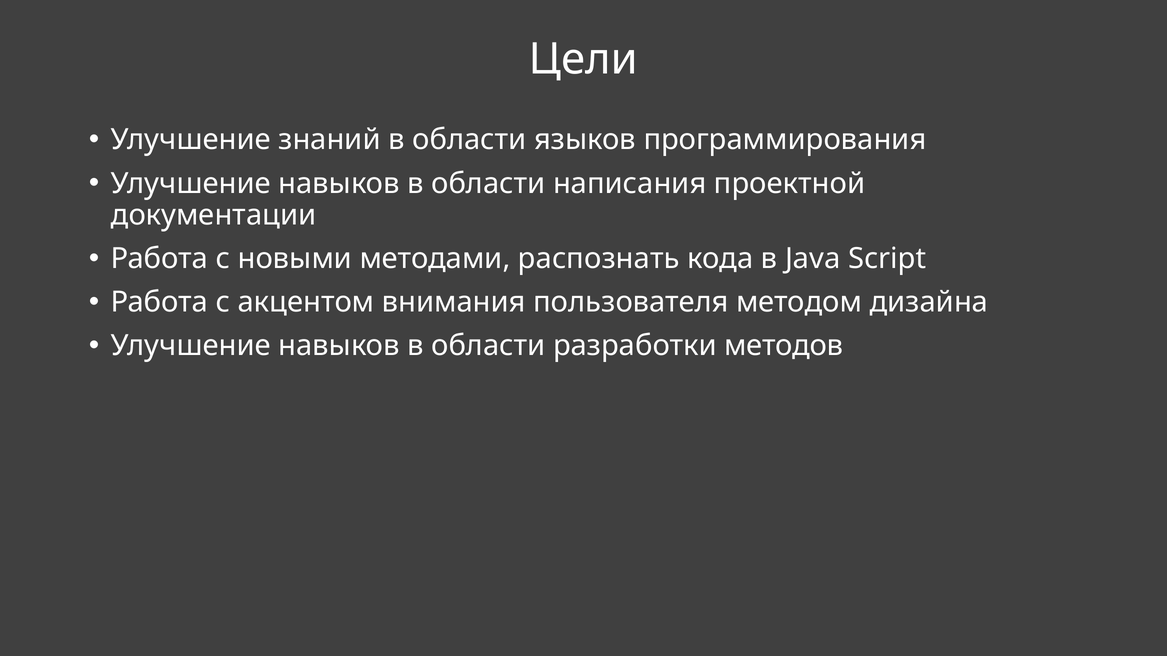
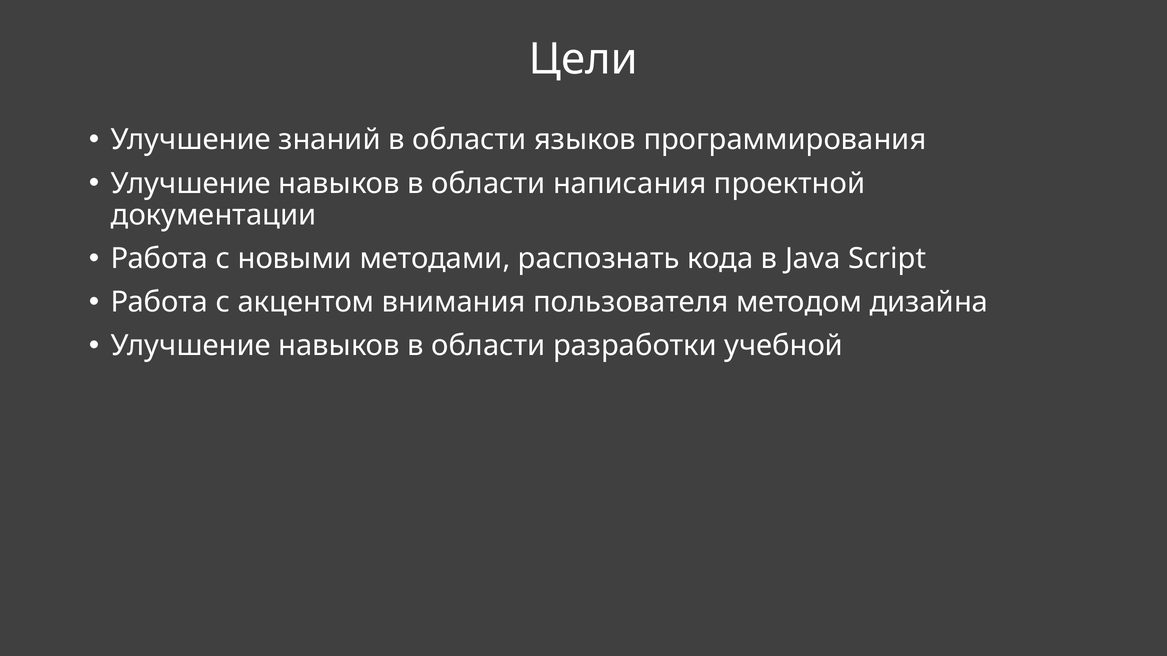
методов: методов -> учебной (784, 346)
